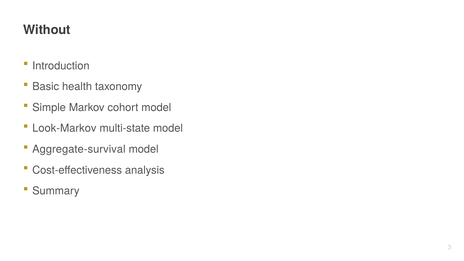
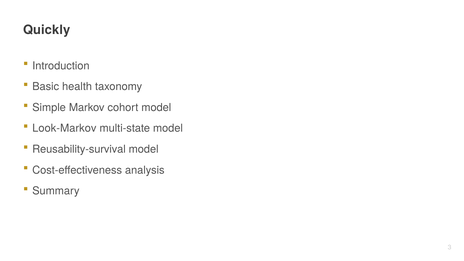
Without: Without -> Quickly (47, 30)
Aggregate-survival: Aggregate-survival -> Reusability-survival (79, 149)
